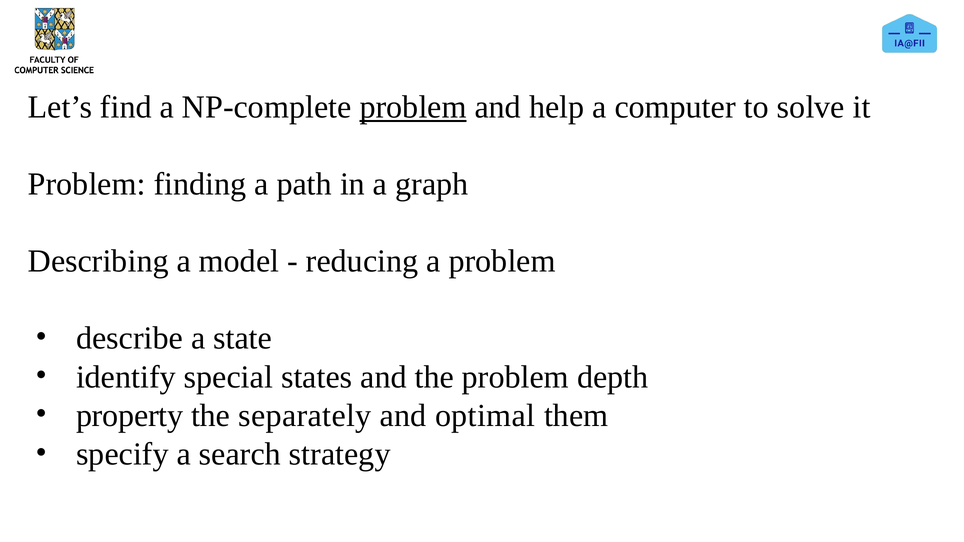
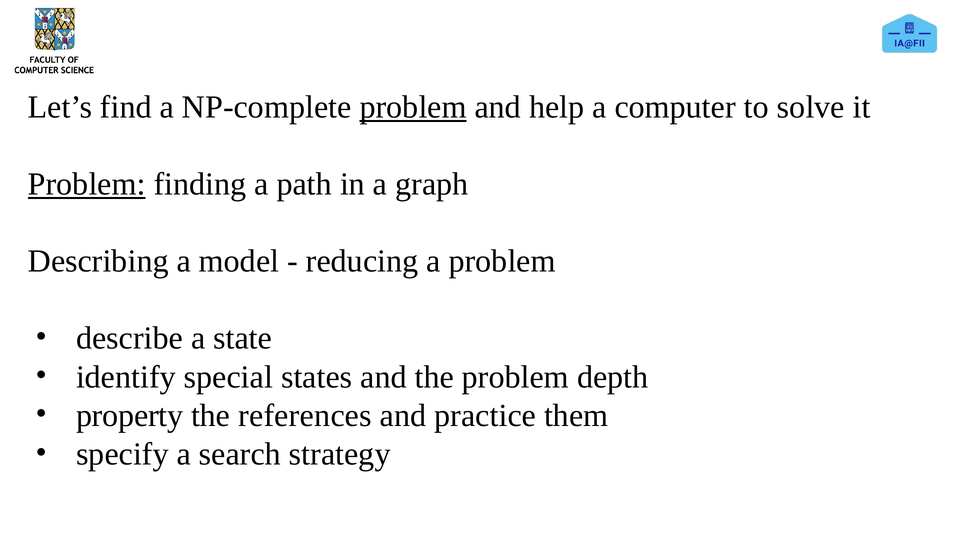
Problem underline: none -> present (87, 184)
separately: separately -> references (305, 416)
optimal: optimal -> practice (485, 416)
